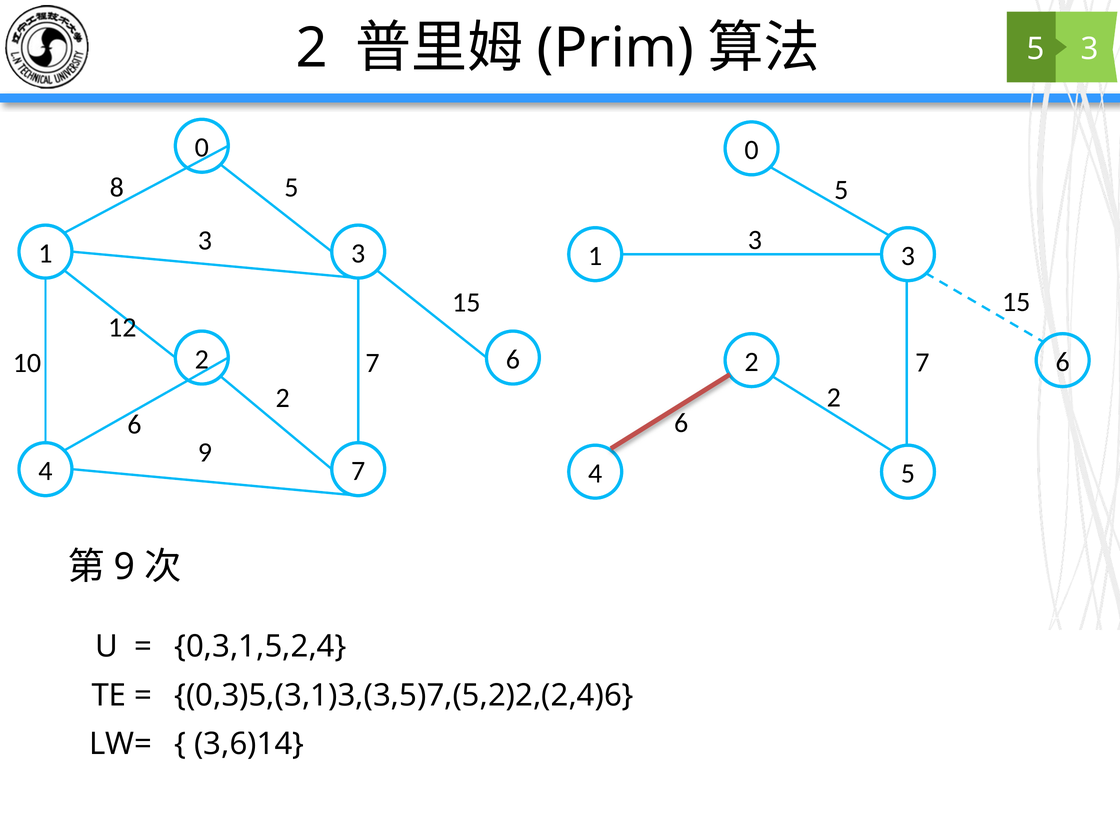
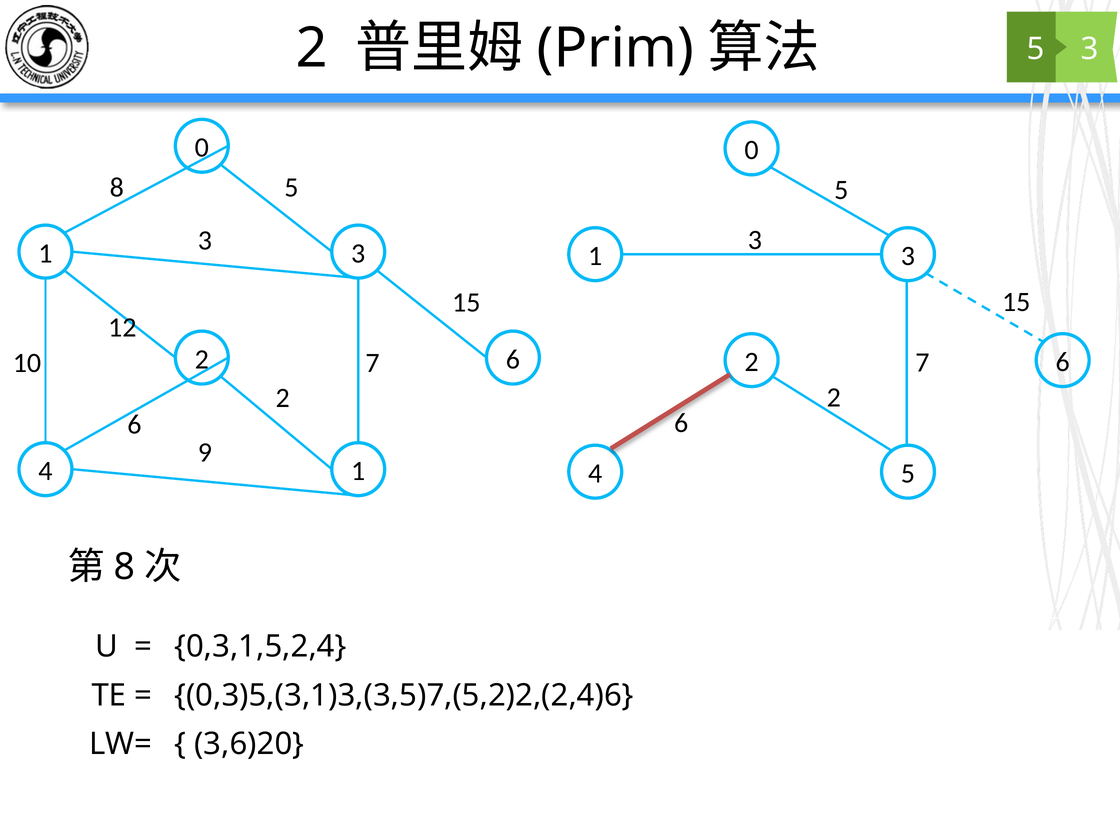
4 7: 7 -> 1 (358, 471)
9: 9 -> 8 (125, 567)
3,6)14: 3,6)14 -> 3,6)20 (249, 744)
